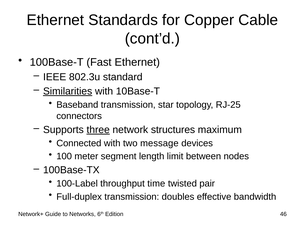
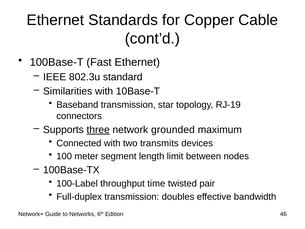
Similarities underline: present -> none (68, 91)
RJ-25: RJ-25 -> RJ-19 (228, 105)
structures: structures -> grounded (173, 130)
message: message -> transmits (159, 143)
